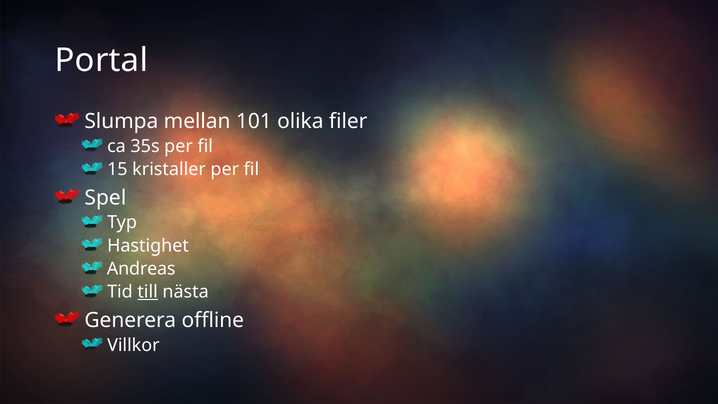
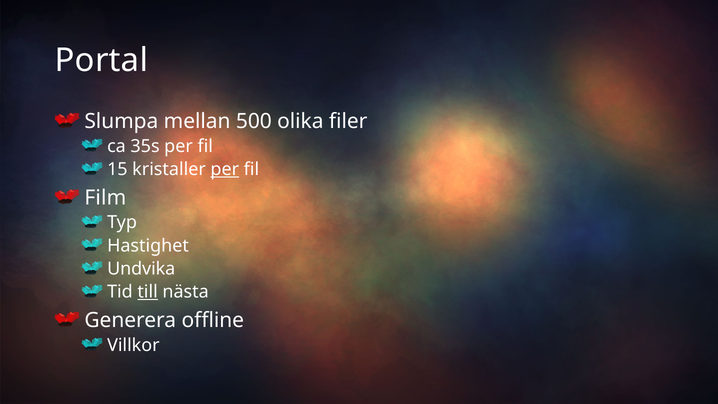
101: 101 -> 500 (254, 121)
per underline: none -> present (225, 169)
Spel: Spel -> Film (105, 198)
Andreas: Andreas -> Undvika (141, 269)
